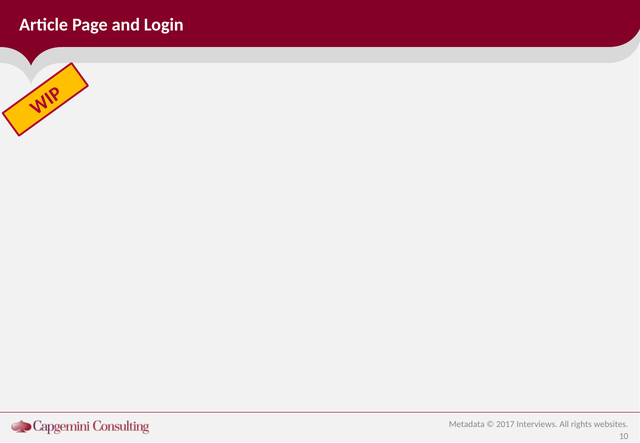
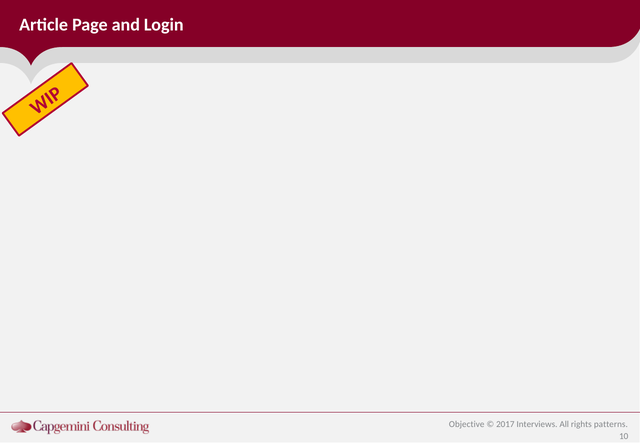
Metadata: Metadata -> Objective (467, 424)
websites: websites -> patterns (611, 424)
